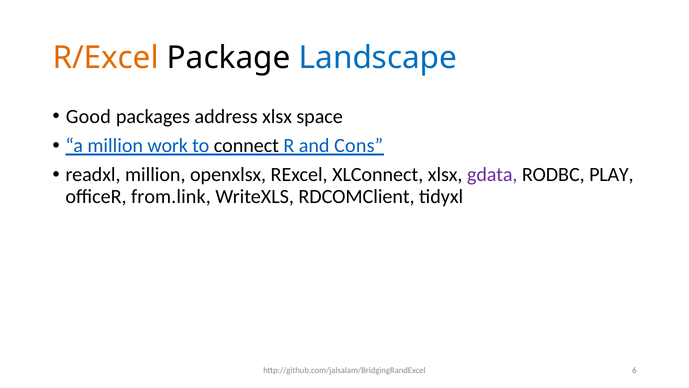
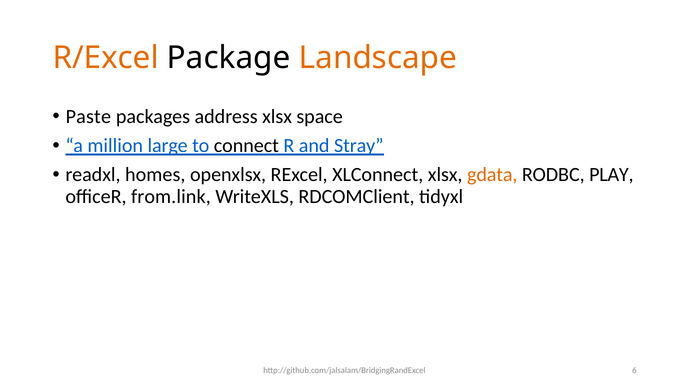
Landscape colour: blue -> orange (378, 58)
Good: Good -> Paste (88, 116)
work: work -> large (168, 146)
Cons: Cons -> Stray (359, 146)
readxl million: million -> homes (155, 175)
gdata colour: purple -> orange (492, 175)
